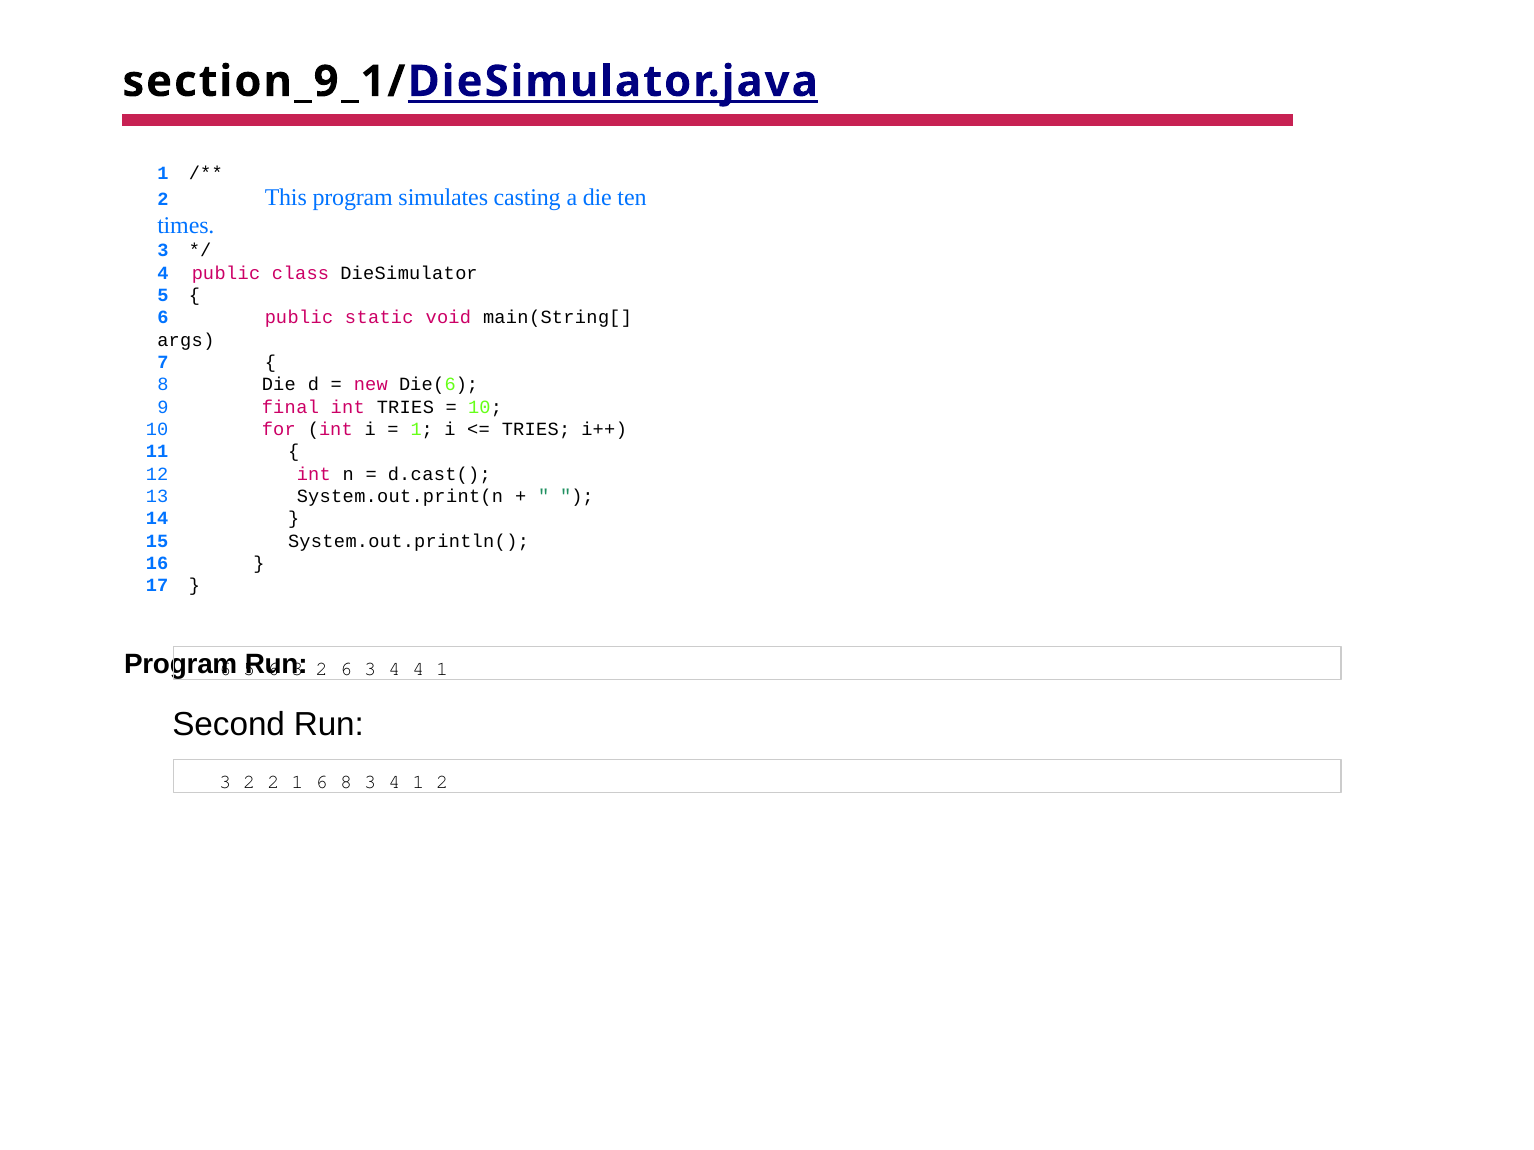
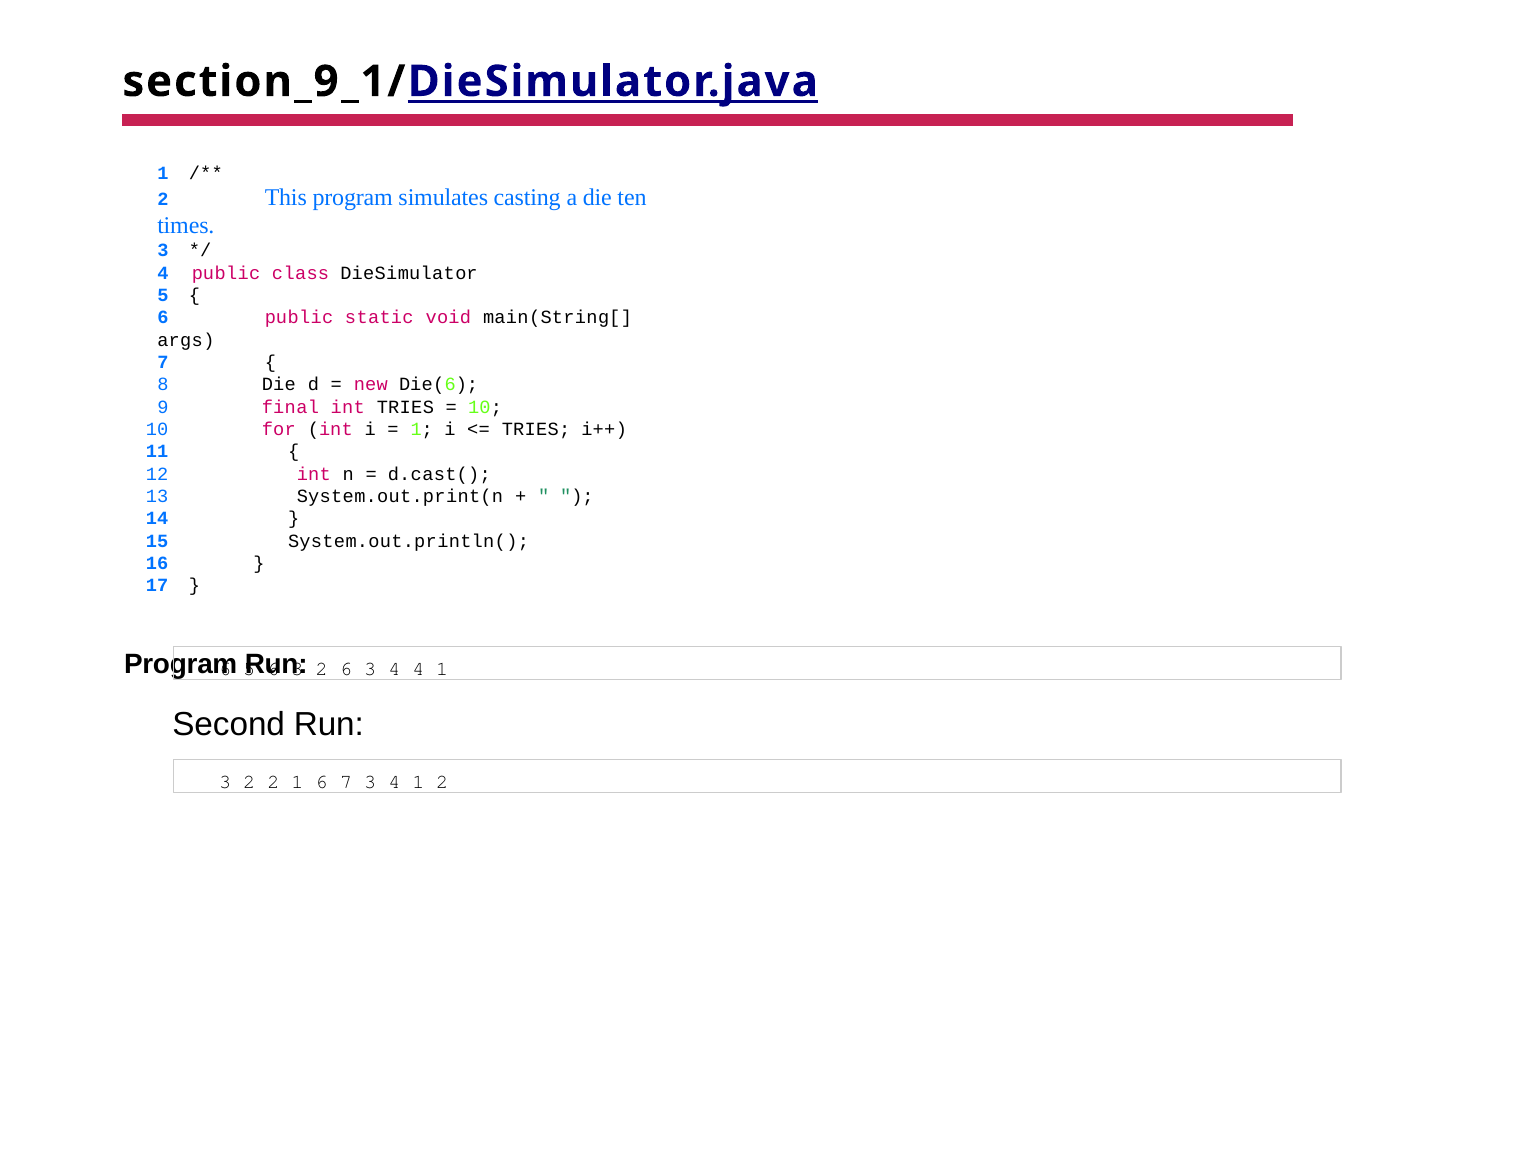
6 8: 8 -> 7 (346, 782)
